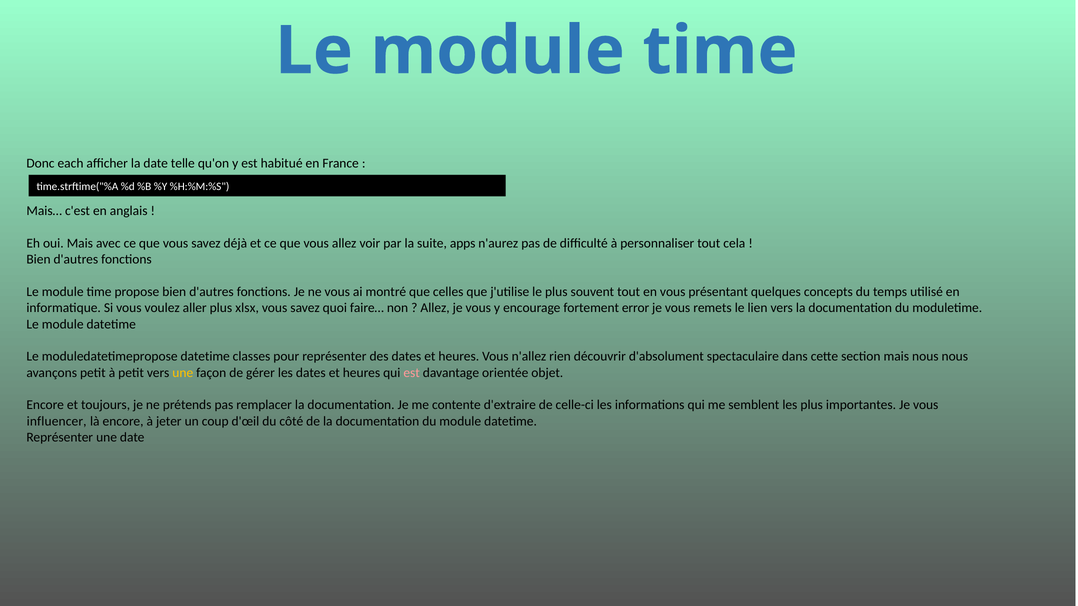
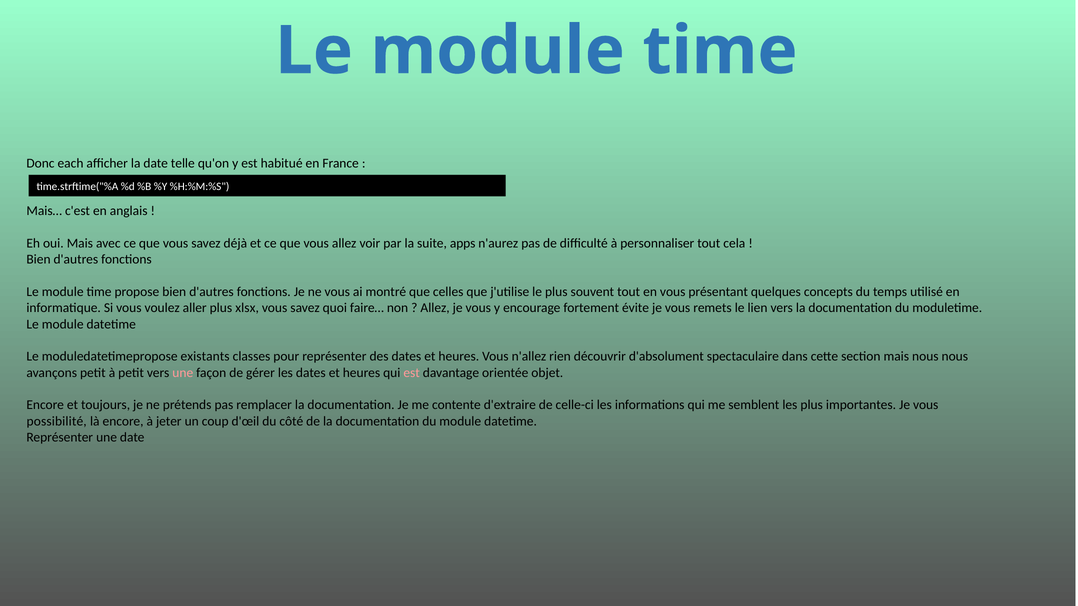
error: error -> évite (636, 308)
moduledatetimepropose datetime: datetime -> existants (205, 357)
une colour: yellow -> pink (183, 373)
influencer: influencer -> possibilité (57, 421)
